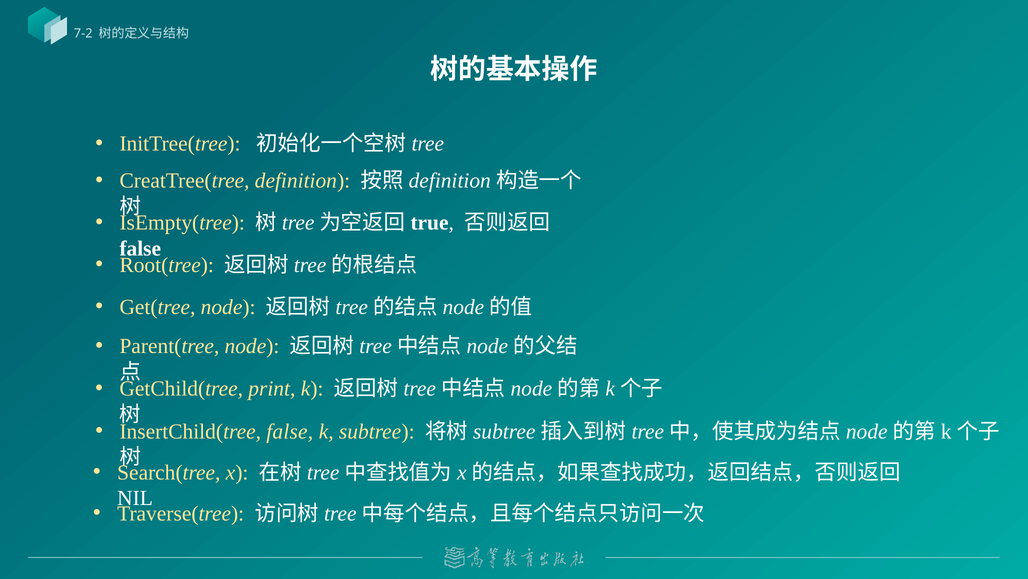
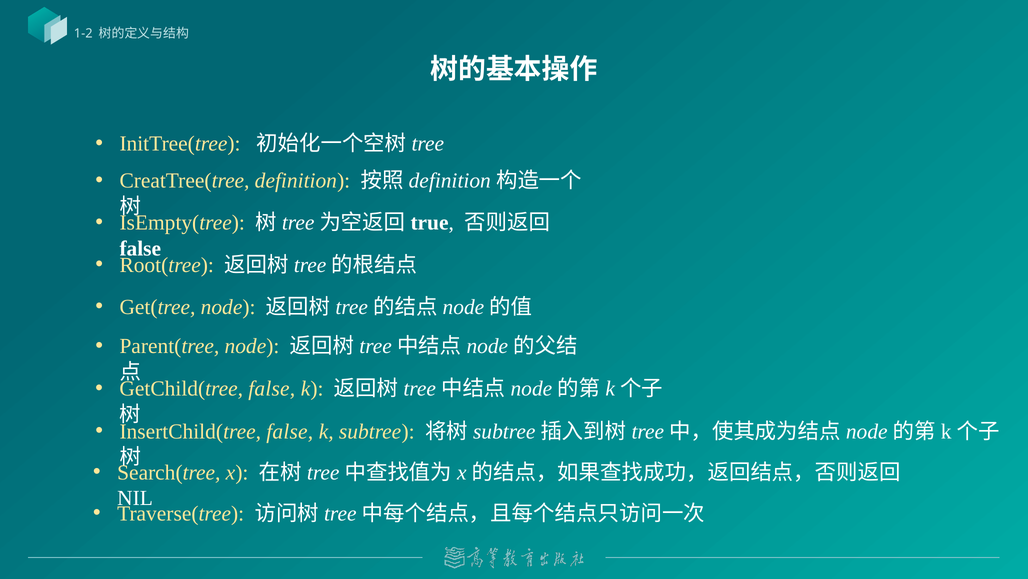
7-2: 7-2 -> 1-2 (83, 34)
GetChild(tree print: print -> false (272, 388)
